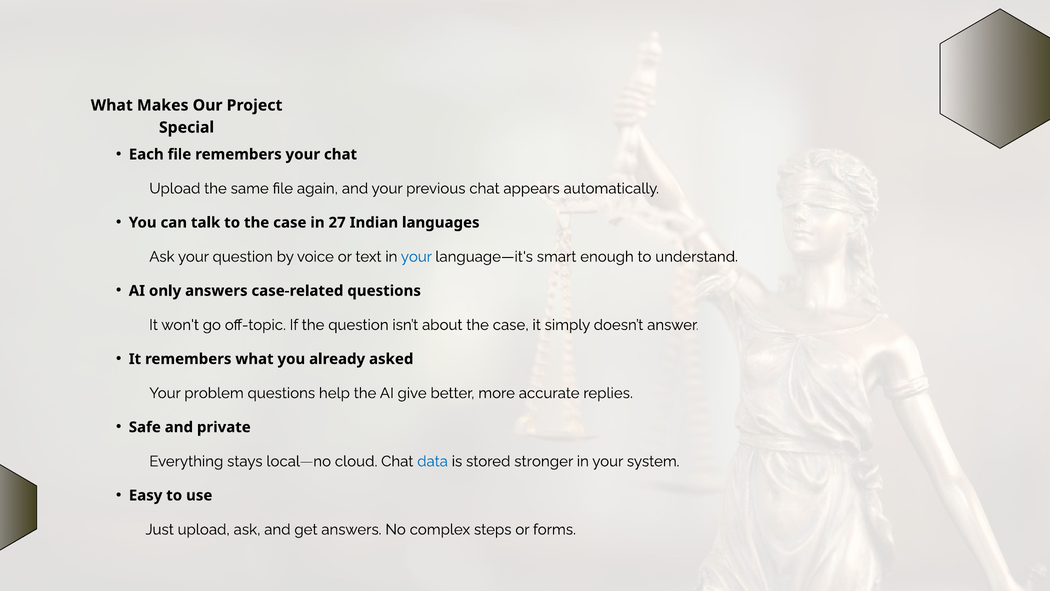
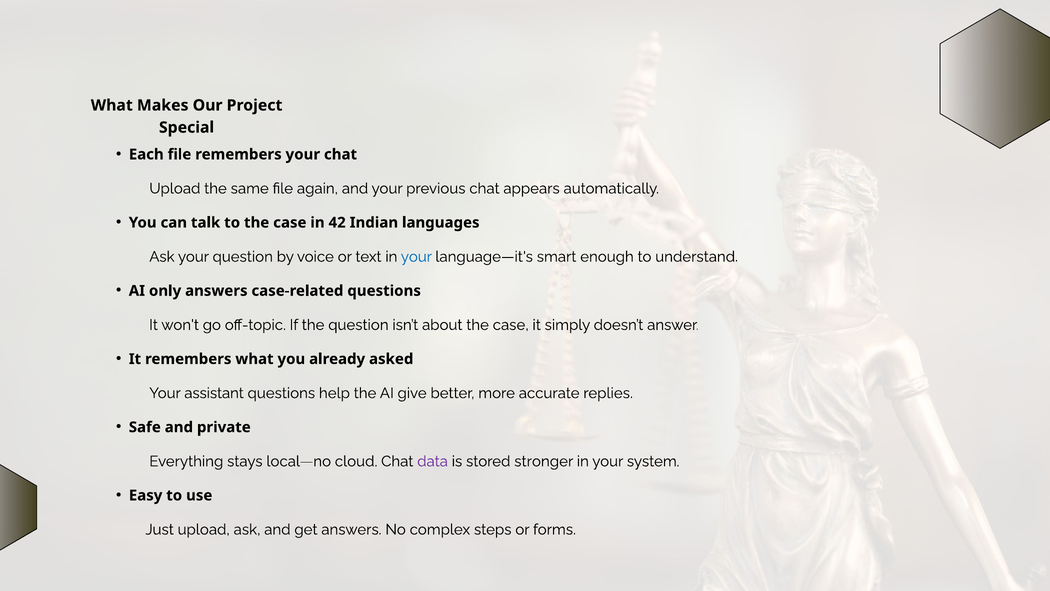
27: 27 -> 42 (337, 222)
problem: problem -> assistant (214, 393)
data colour: blue -> purple (433, 461)
